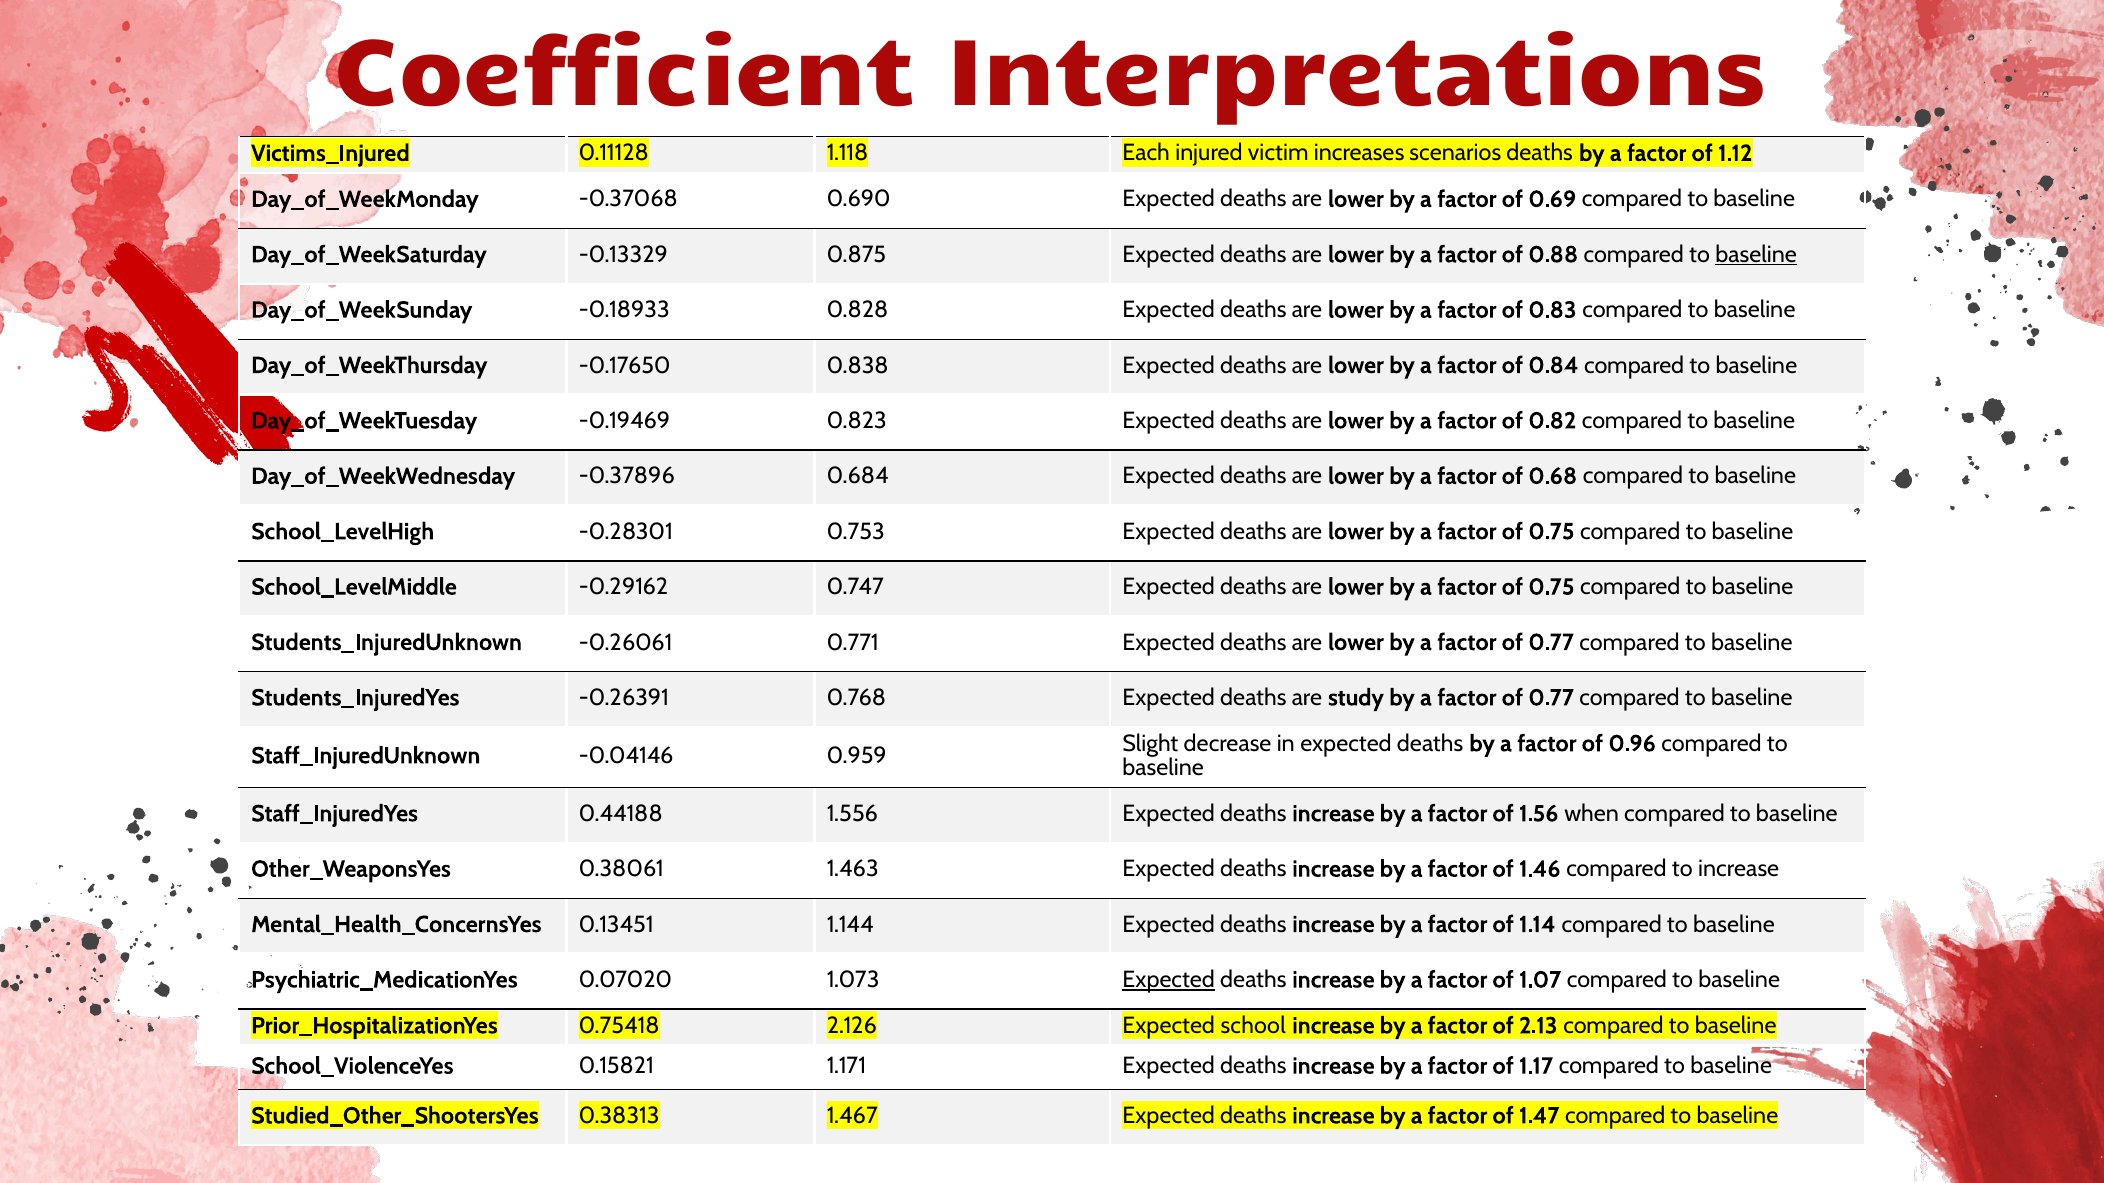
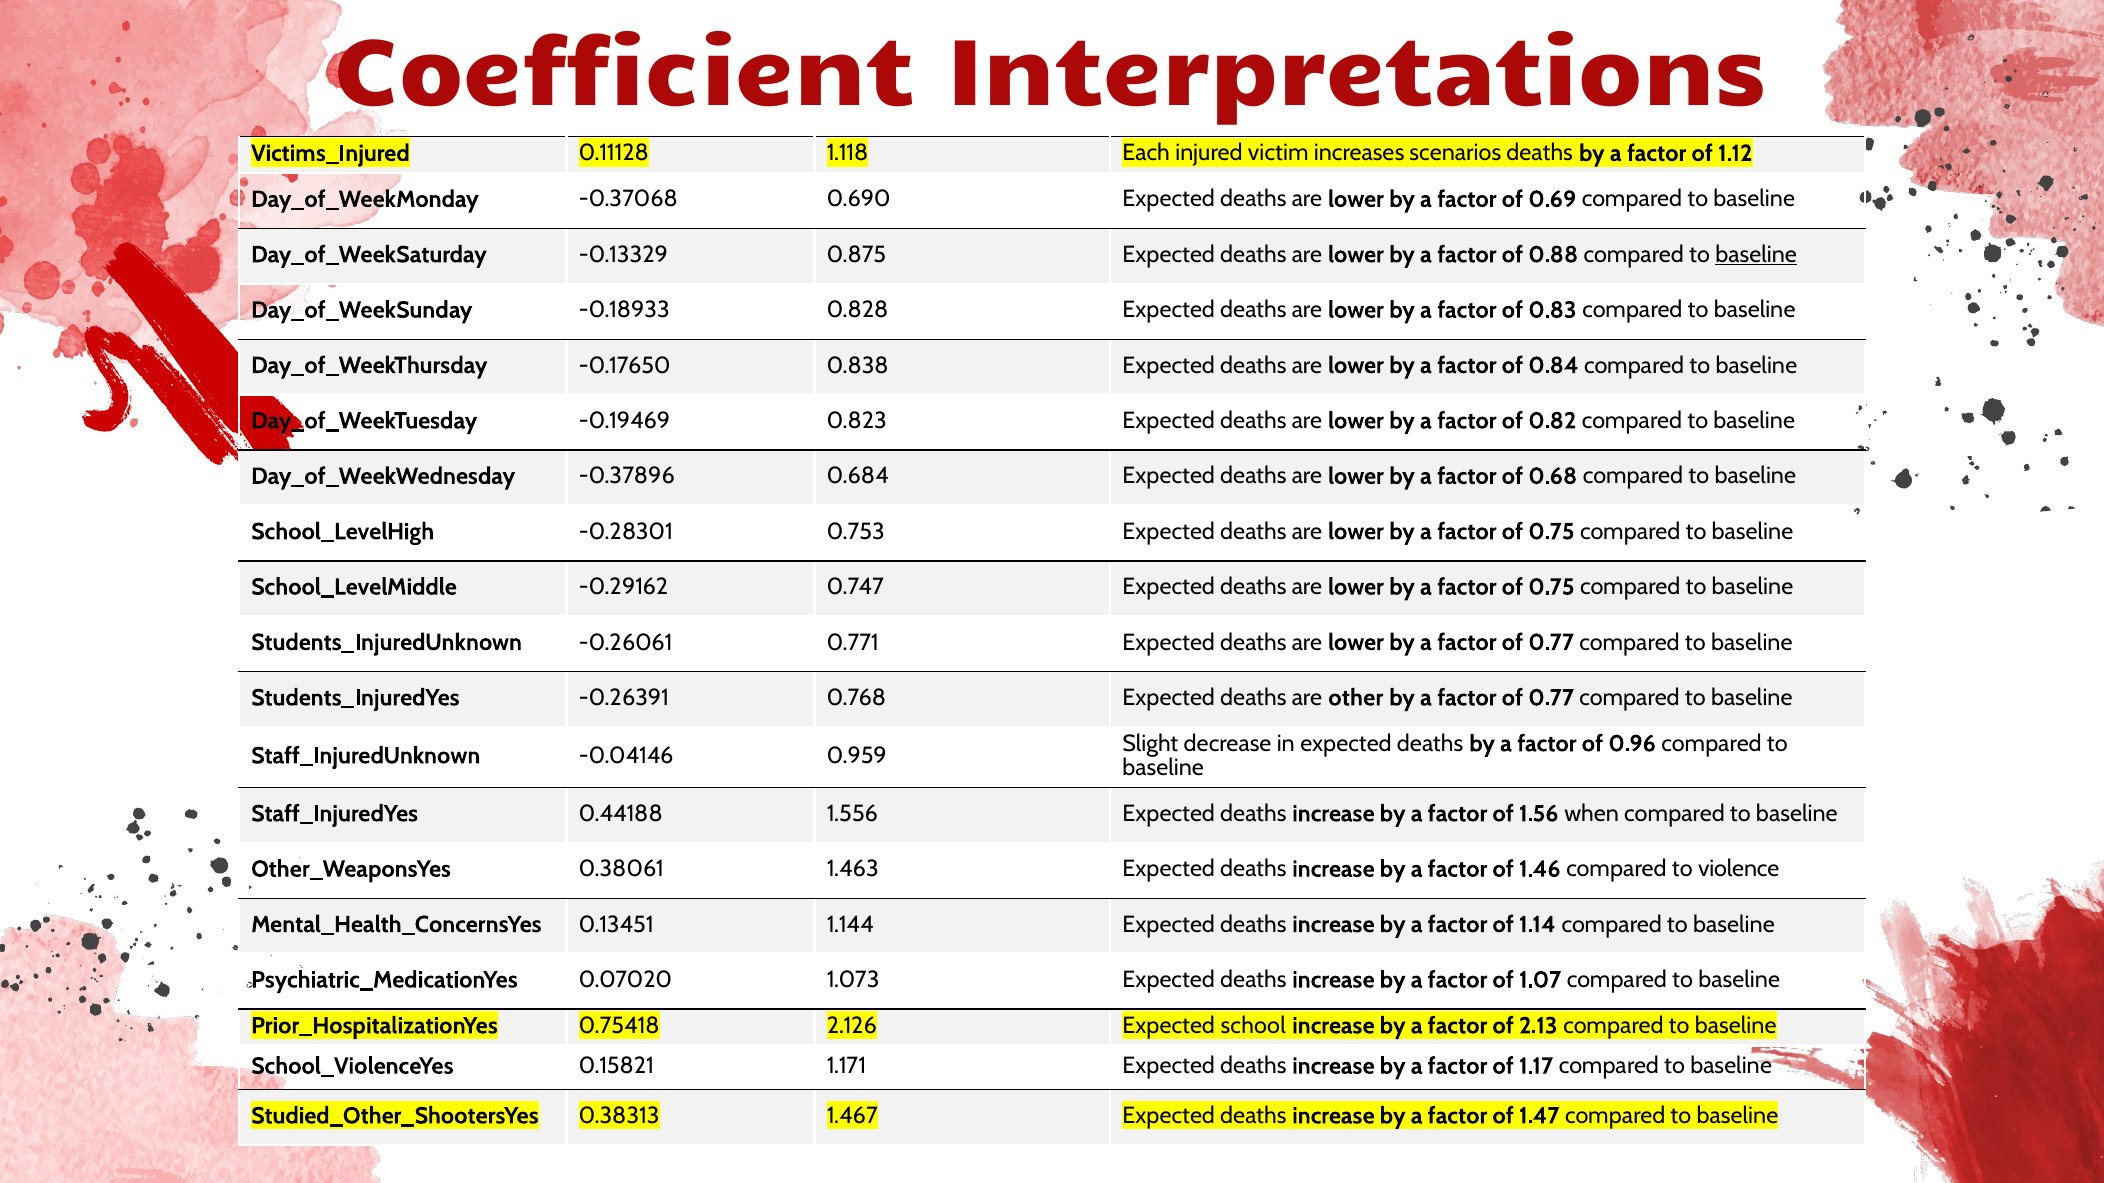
study: study -> other (1356, 698)
to increase: increase -> violence (1739, 869)
Expected underline: present -> none (1169, 980)
